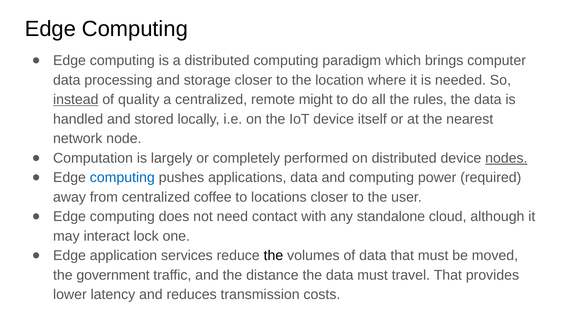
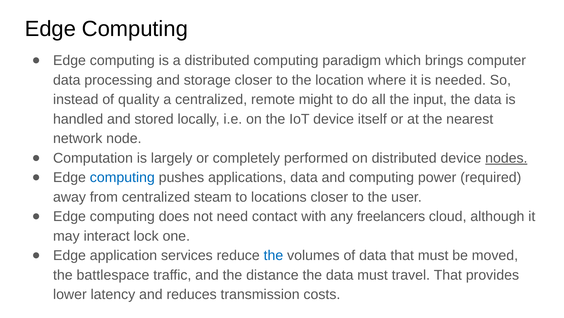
instead underline: present -> none (76, 99)
rules: rules -> input (430, 99)
coffee: coffee -> steam (213, 197)
standalone: standalone -> freelancers (391, 216)
the colour: black -> blue (273, 255)
government: government -> battlespace (113, 274)
